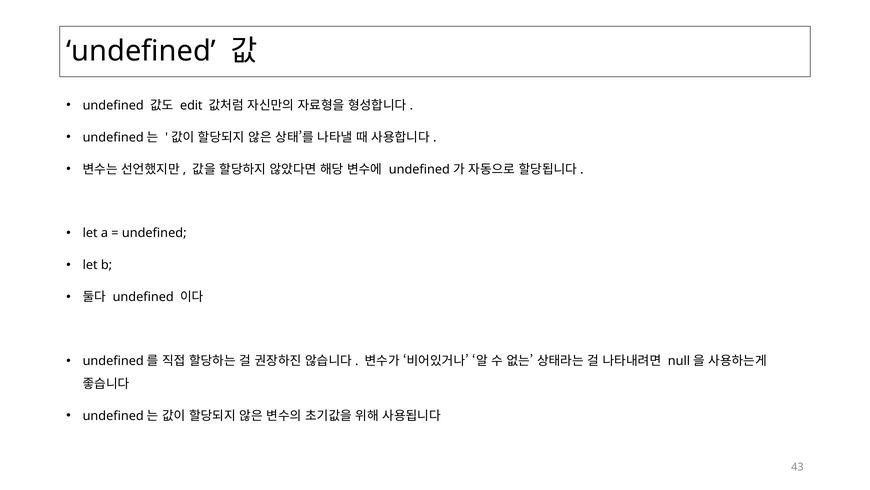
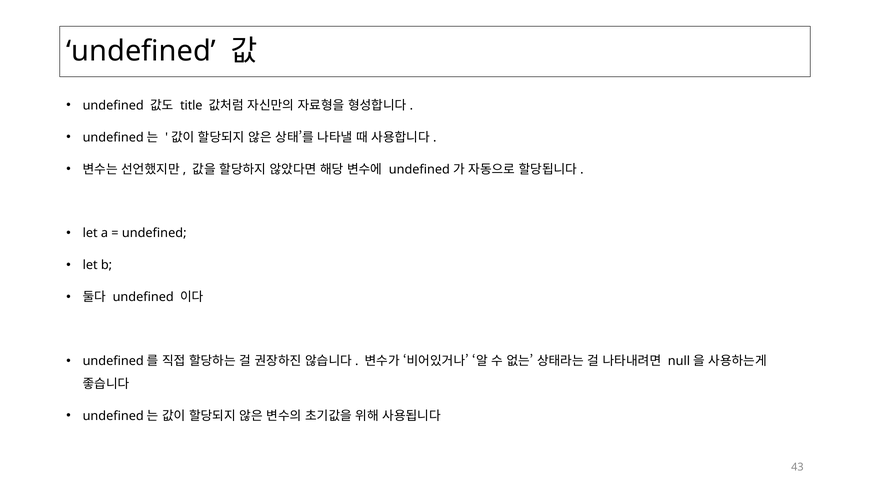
edit: edit -> title (191, 105)
